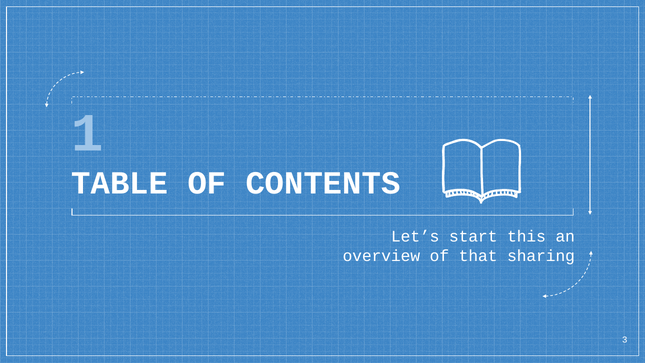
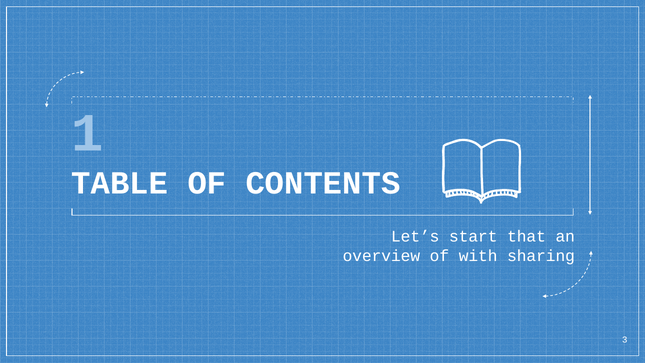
this: this -> that (526, 237)
that: that -> with (478, 256)
